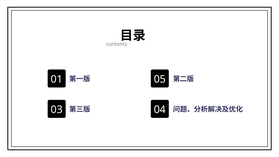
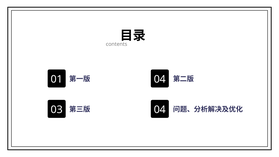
05: 05 -> 04 (160, 79)
